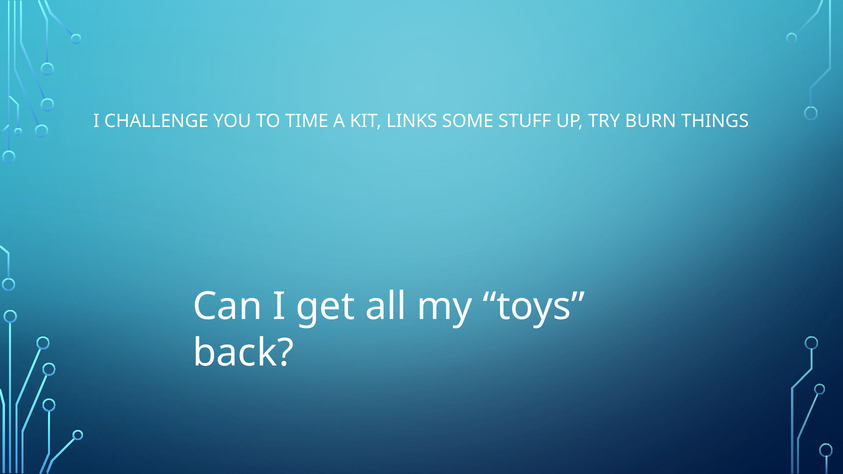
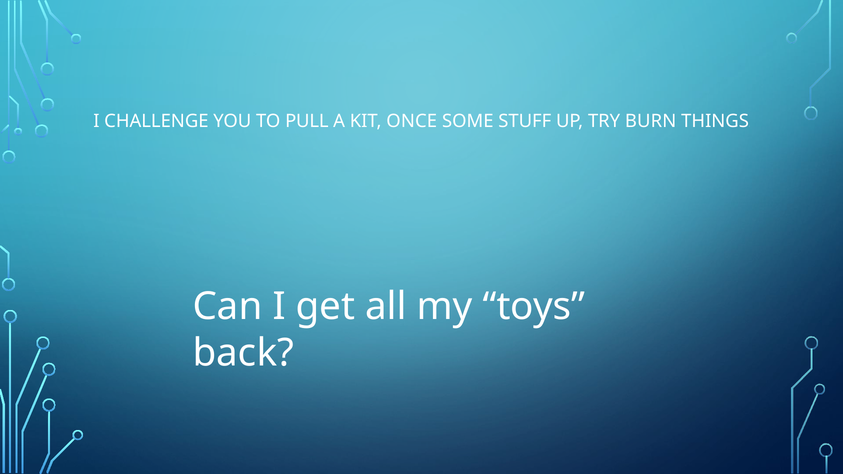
TIME: TIME -> PULL (307, 121)
LINKS: LINKS -> ONCE (412, 121)
